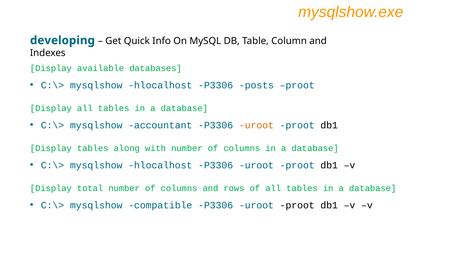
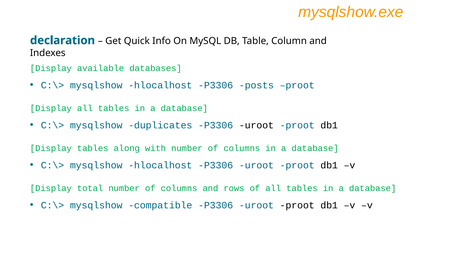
developing: developing -> declaration (63, 40)
accountant: accountant -> duplicates (160, 126)
uroot colour: orange -> black (256, 126)
